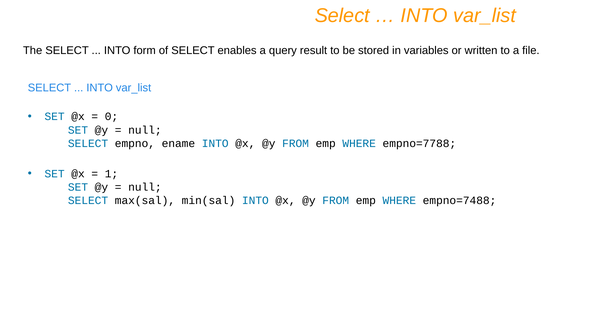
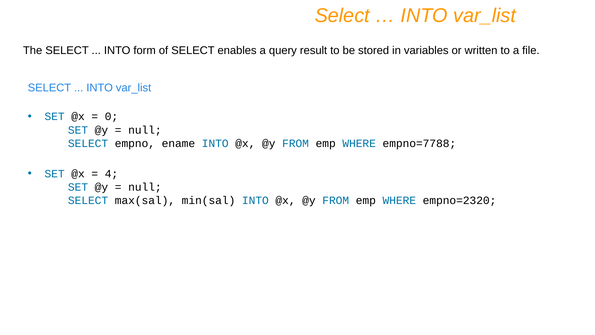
1: 1 -> 4 (111, 174)
empno=7488: empno=7488 -> empno=2320 (460, 200)
